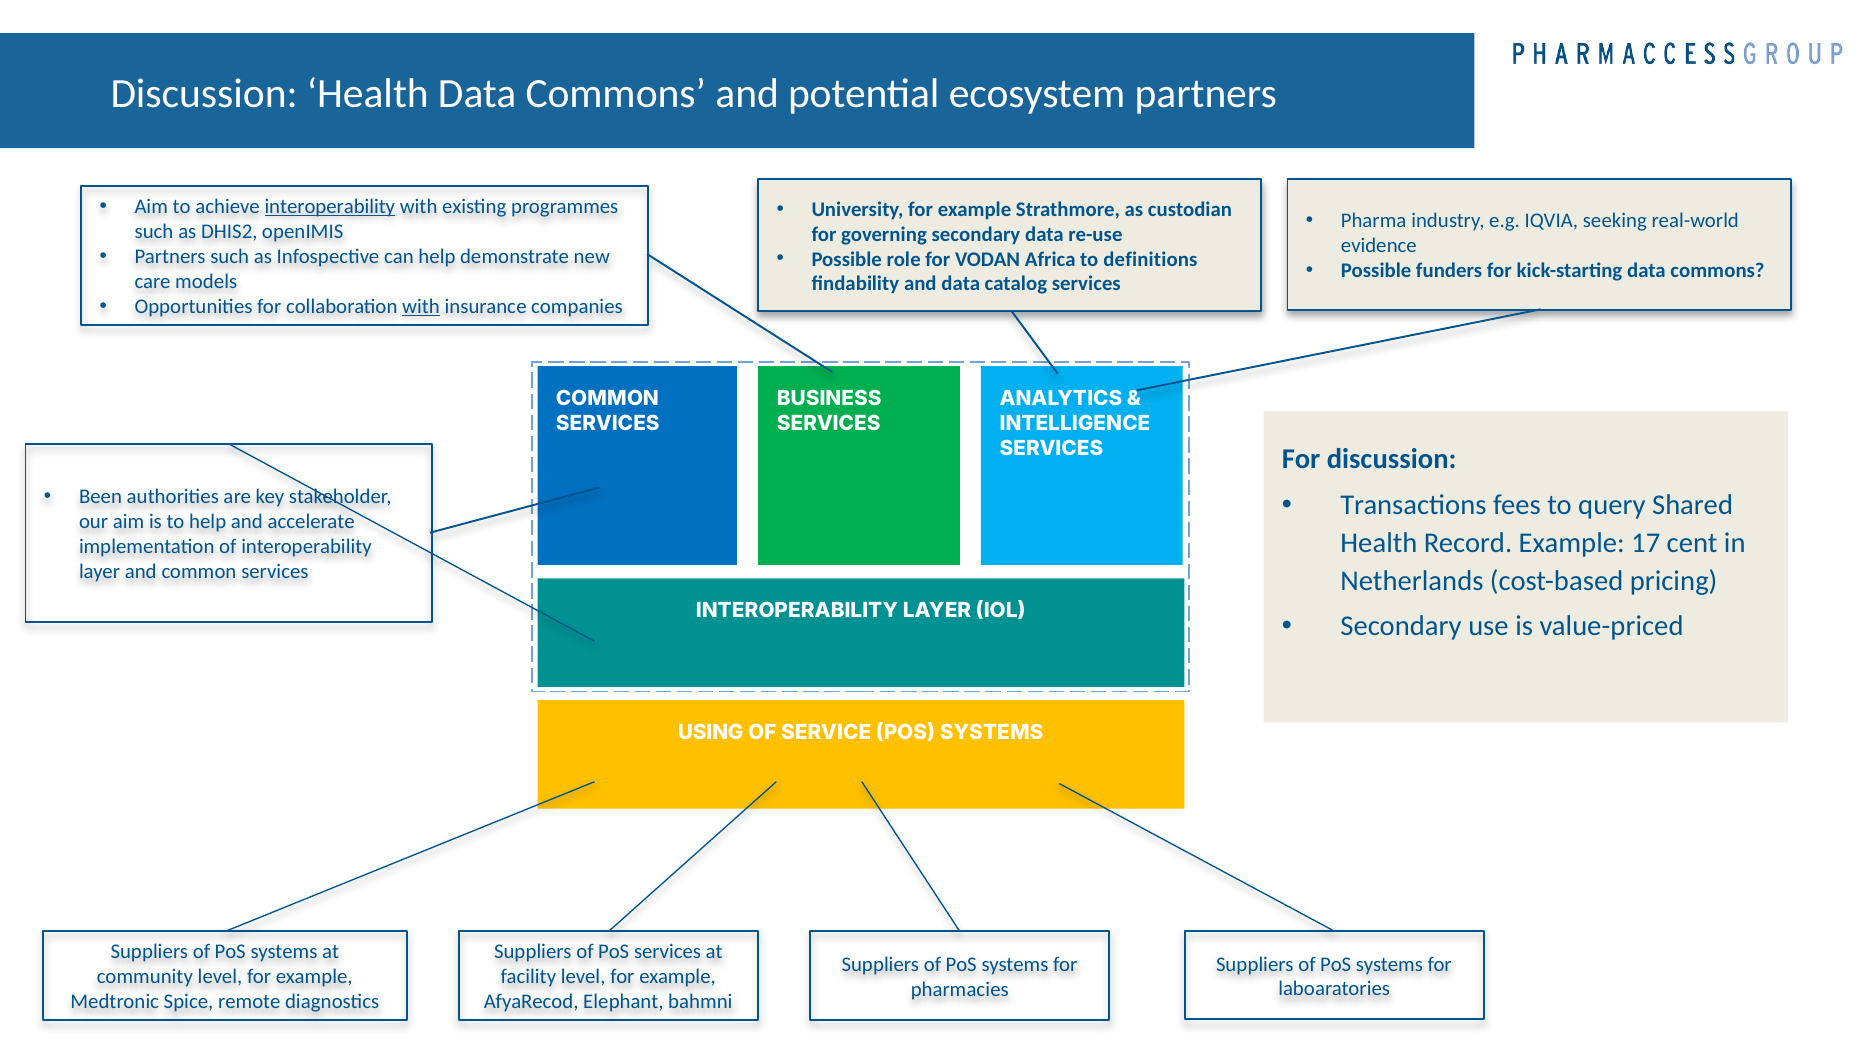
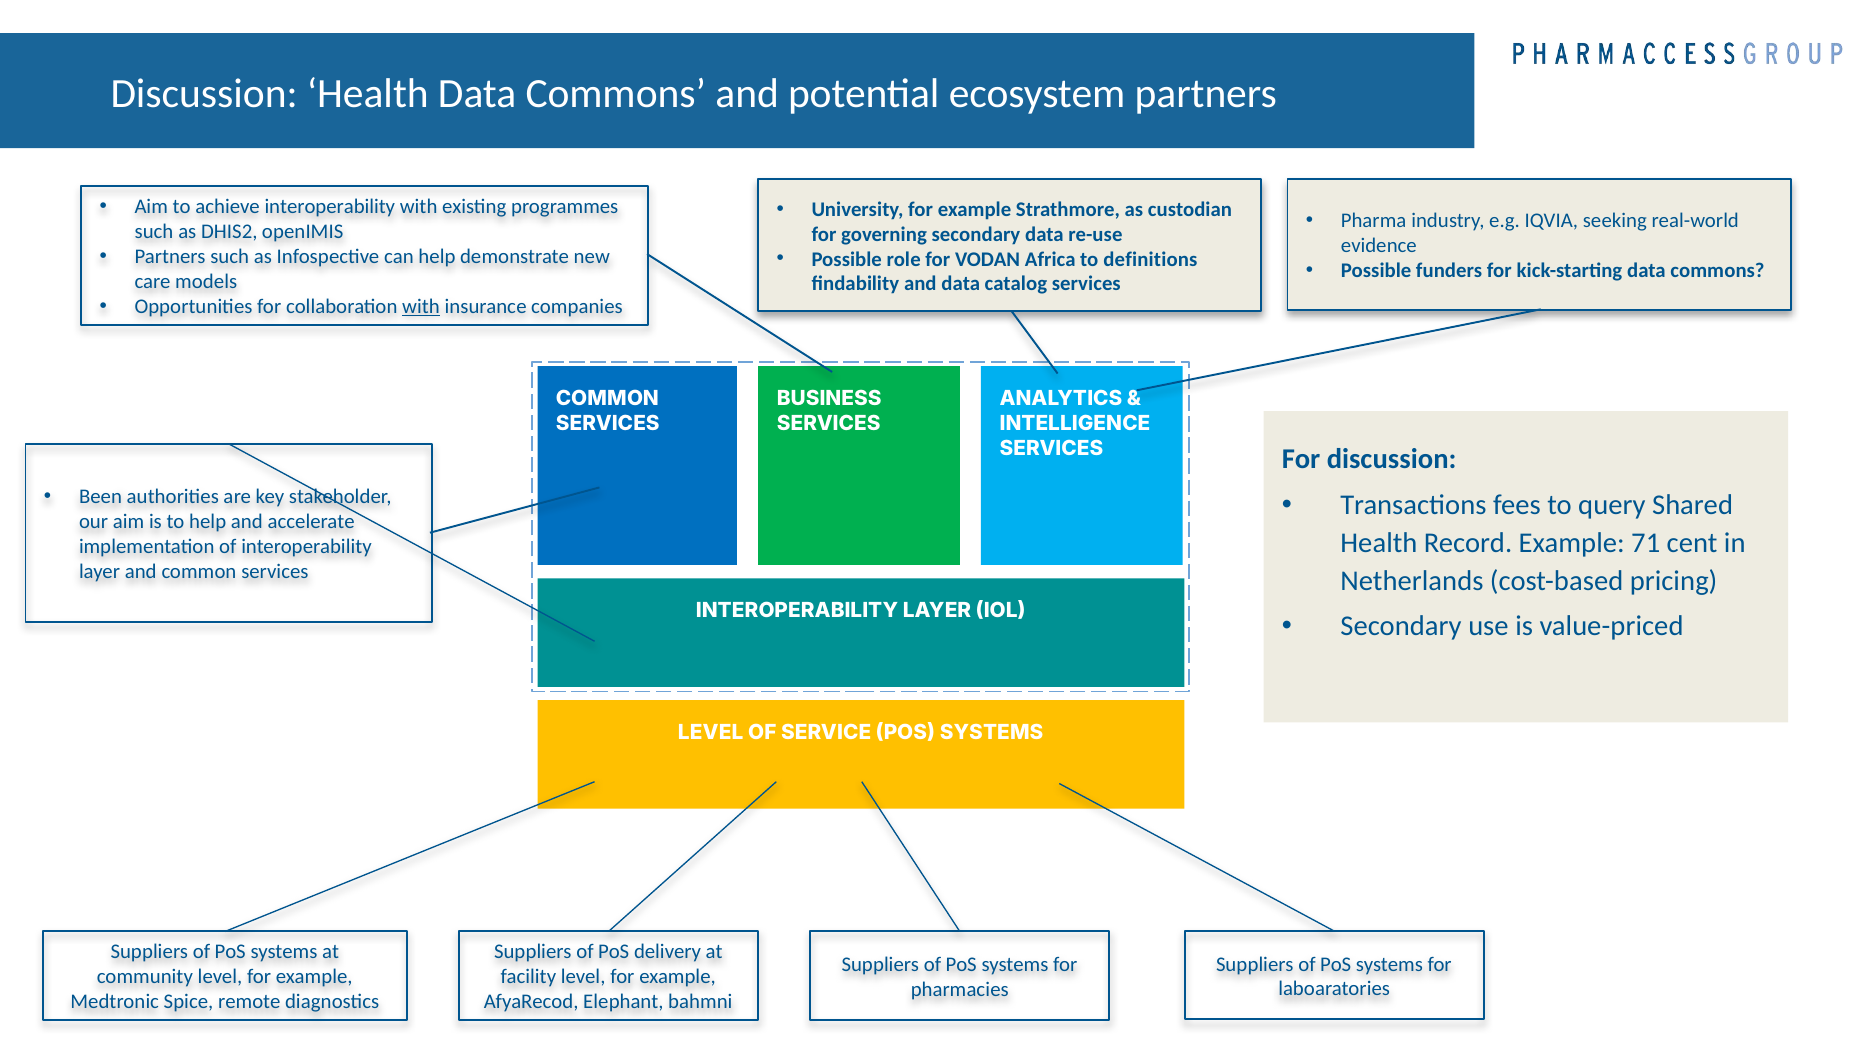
interoperability underline: present -> none (330, 207)
17: 17 -> 71 (1646, 543)
USING: USING -> LEVEL (711, 733)
PoS services: services -> delivery (668, 952)
